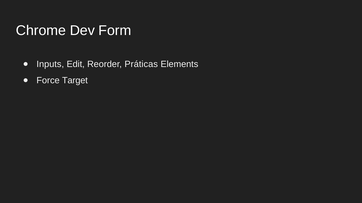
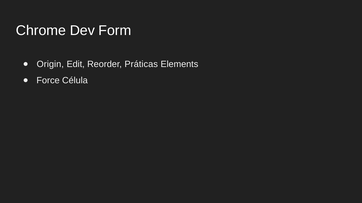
Inputs: Inputs -> Origin (50, 64)
Target: Target -> Célula (75, 81)
